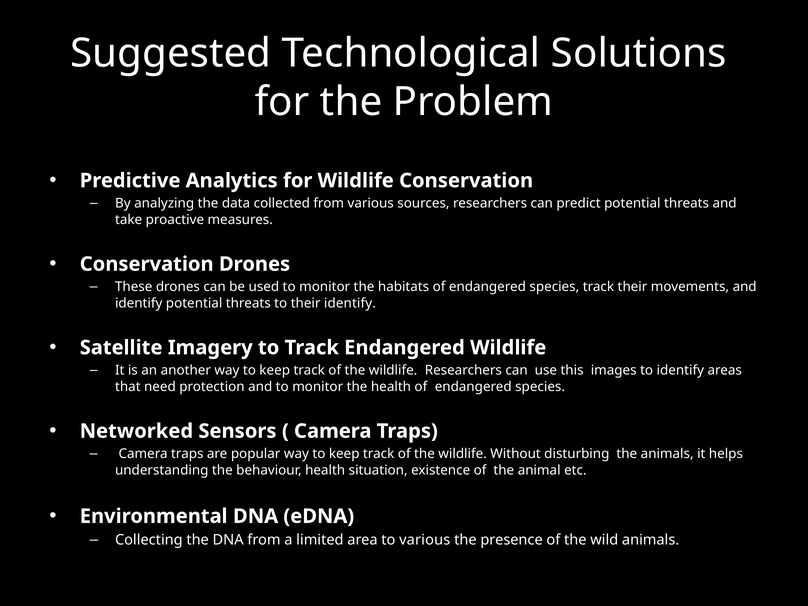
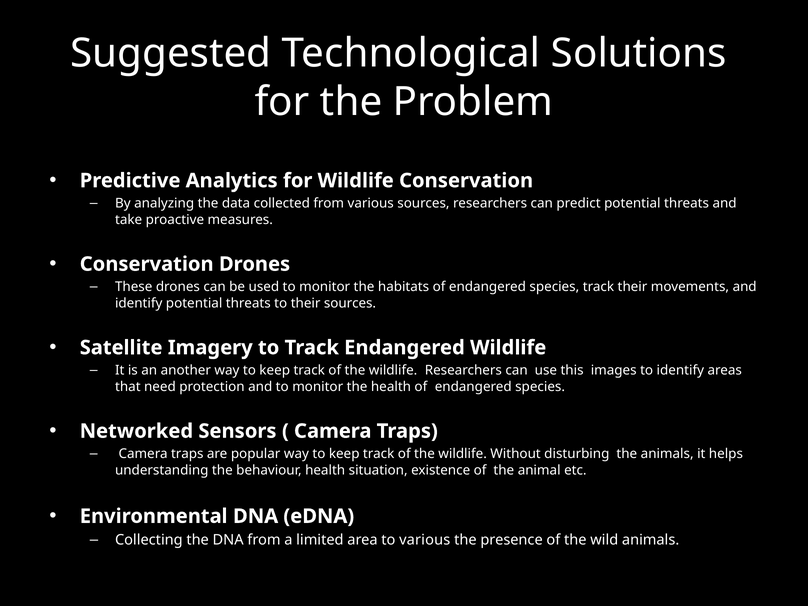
their identify: identify -> sources (350, 303)
